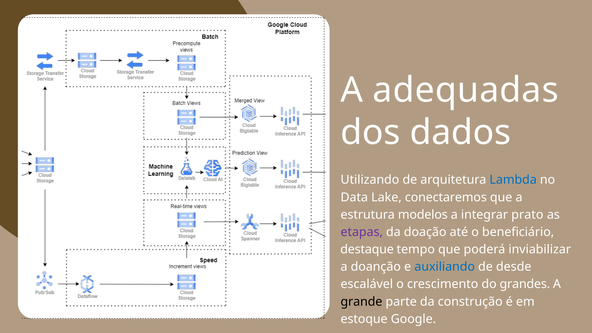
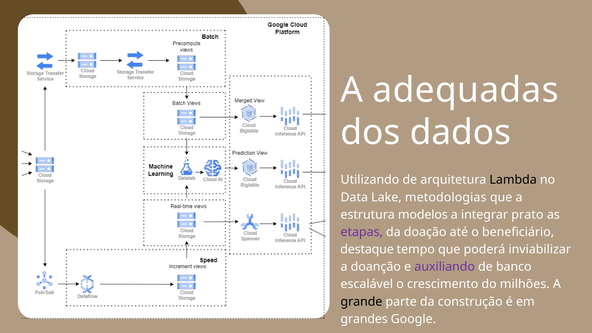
Lambda colour: blue -> black (513, 180)
conectaremos: conectaremos -> metodologias (446, 197)
auxiliando colour: blue -> purple (445, 267)
desde: desde -> banco (514, 267)
grandes: grandes -> milhões (525, 284)
estoque: estoque -> grandes (364, 319)
